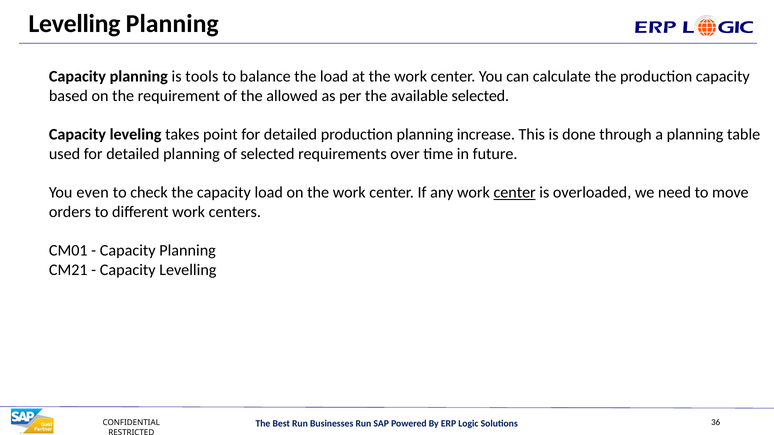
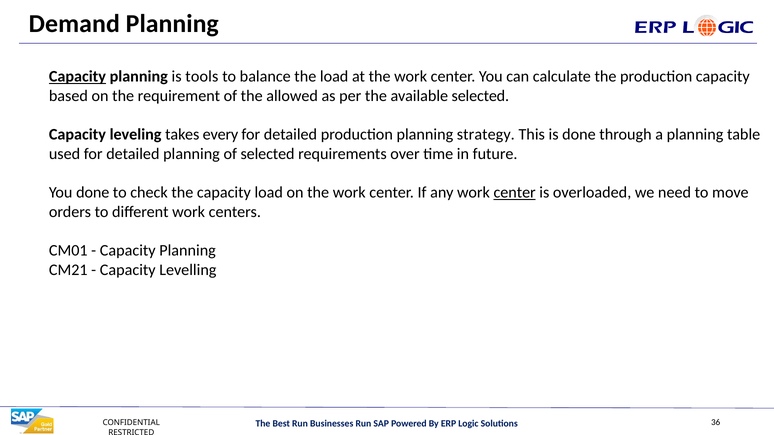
Levelling: Levelling -> Demand (74, 24)
Capacity underline: none -> present (77, 77)
point: point -> every (220, 135)
increase: increase -> strategy (486, 135)
You even: even -> done (93, 193)
